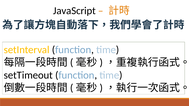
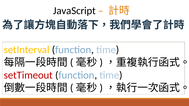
setTimeout colour: black -> red (28, 75)
